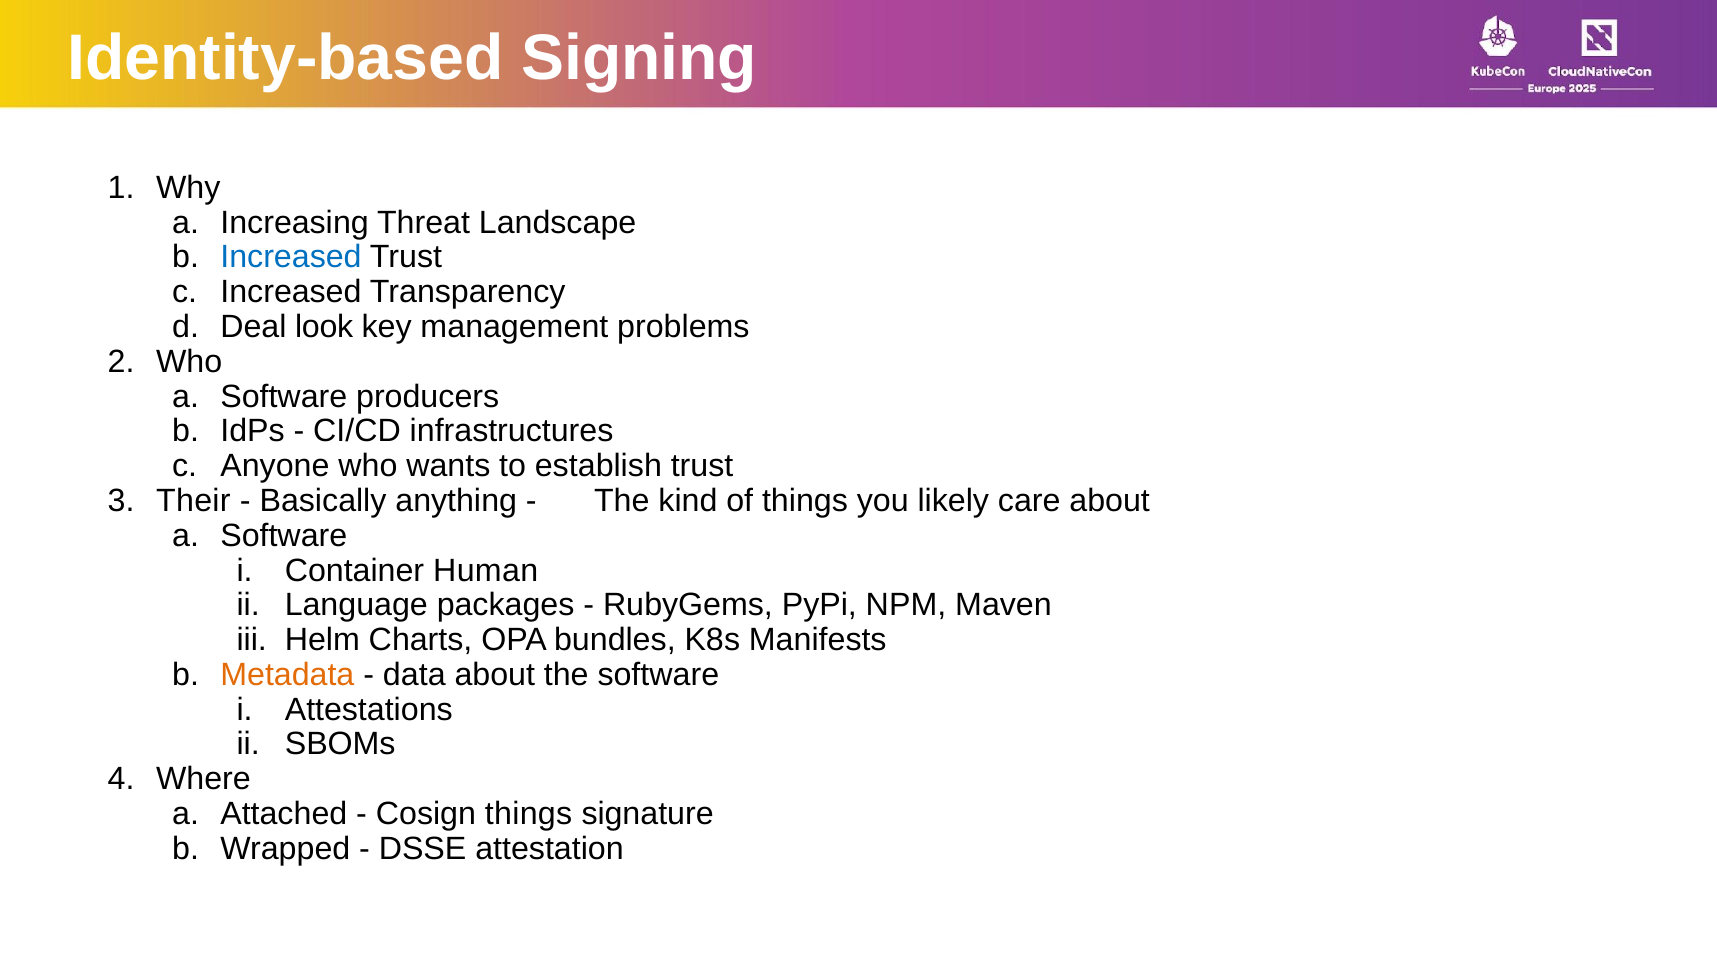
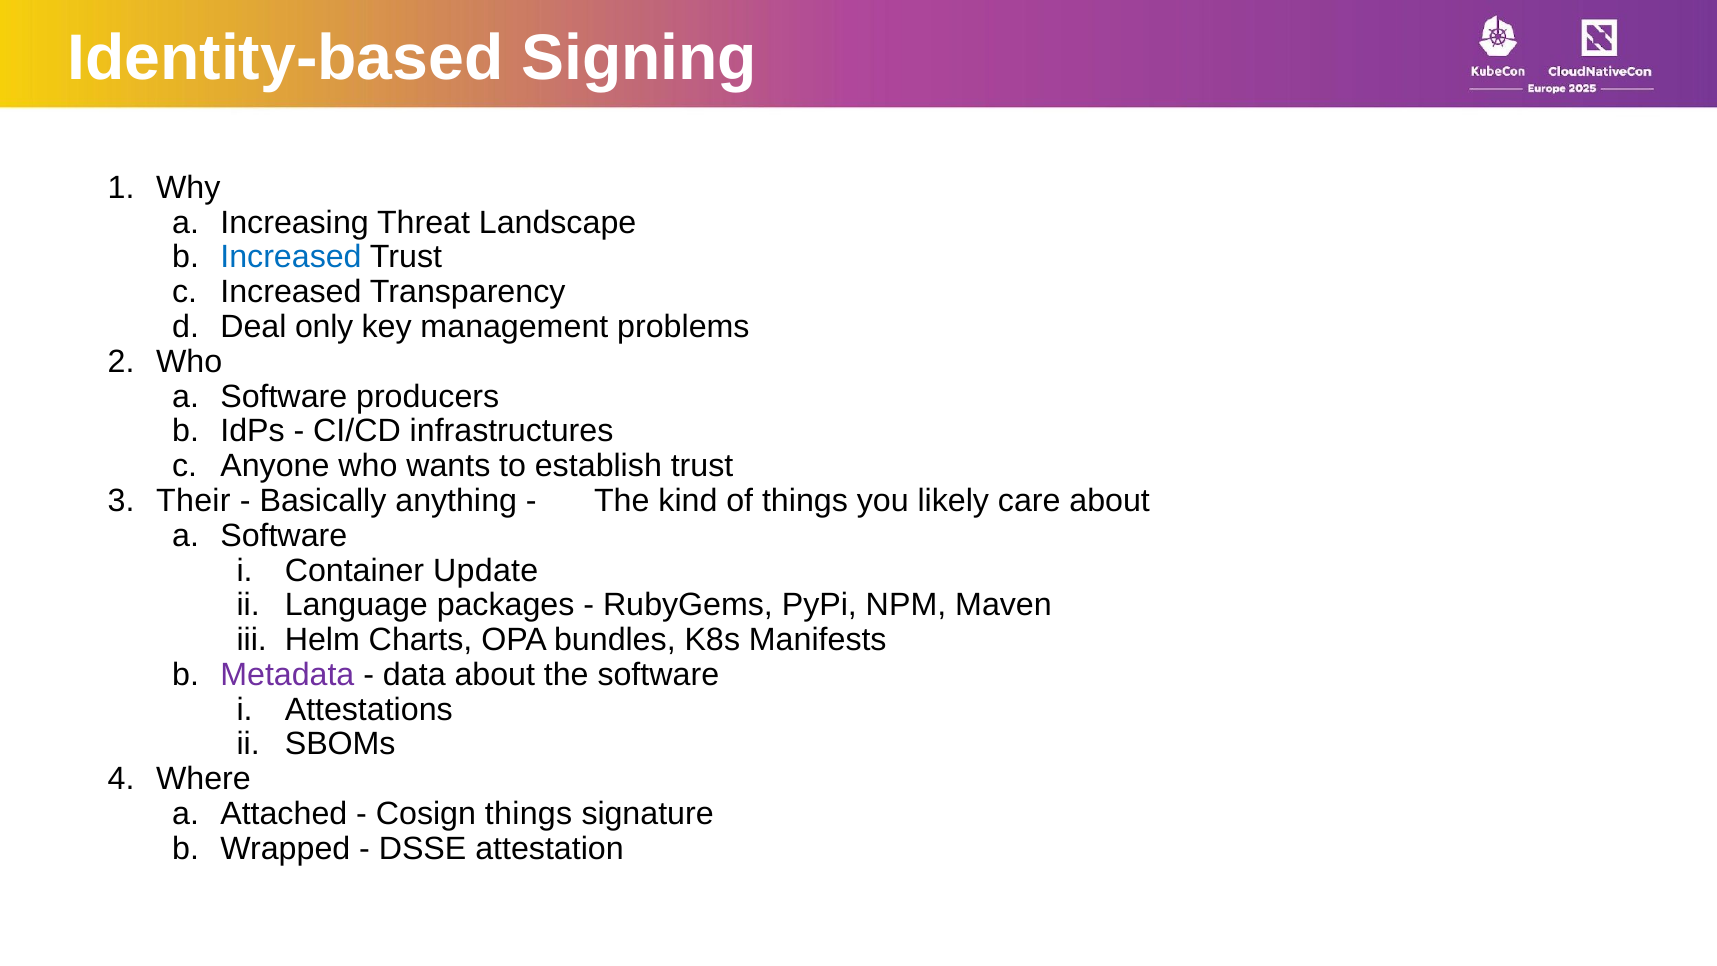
look: look -> only (324, 327)
Human: Human -> Update (486, 570)
Metadata colour: orange -> purple (287, 675)
